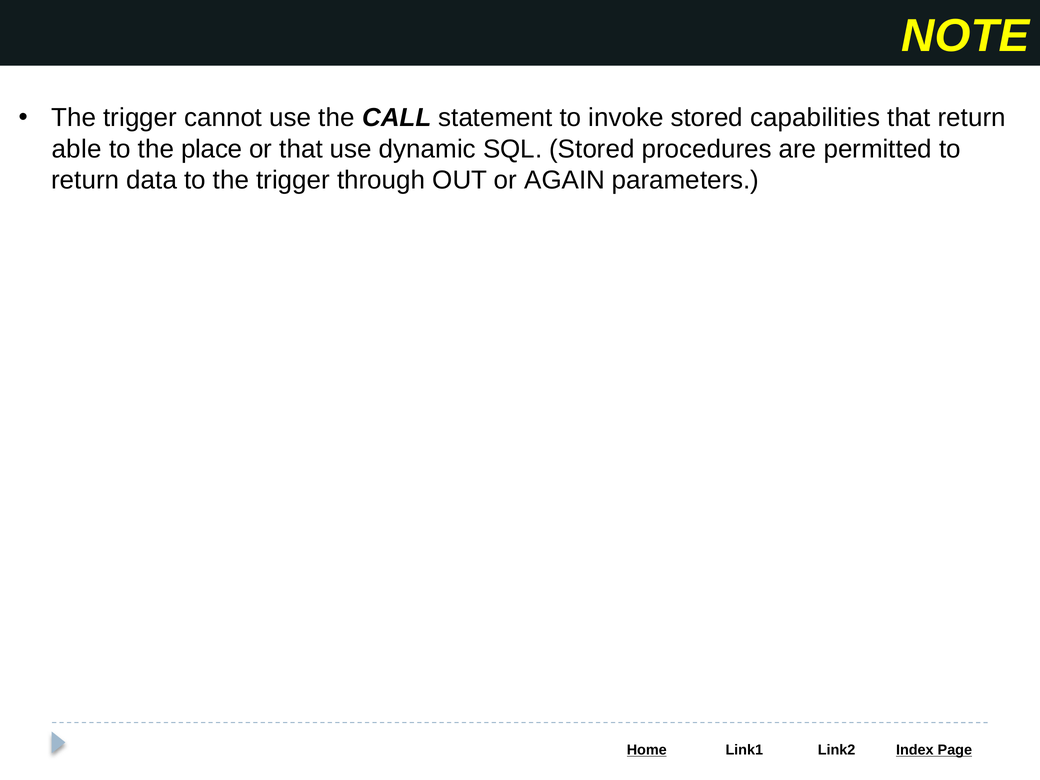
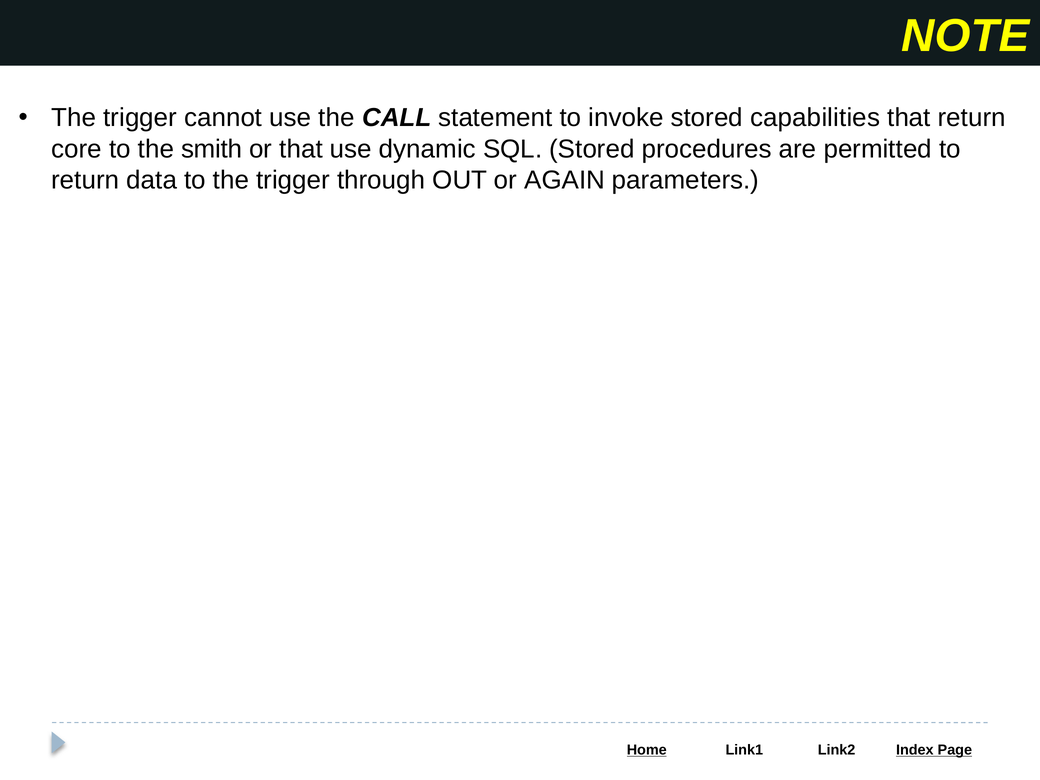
able: able -> core (77, 149)
place: place -> smith (212, 149)
